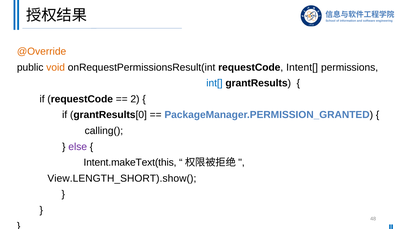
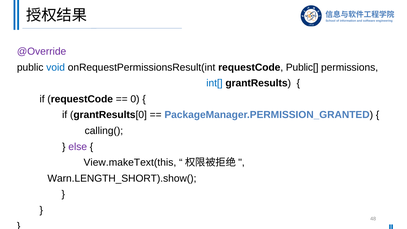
@Override colour: orange -> purple (42, 51)
void colour: orange -> blue (56, 67)
Intent[: Intent[ -> Public[ (302, 67)
2: 2 -> 0 (135, 99)
Intent.makeText(this: Intent.makeText(this -> View.makeText(this (130, 162)
View.LENGTH_SHORT).show(: View.LENGTH_SHORT).show( -> Warn.LENGTH_SHORT).show( (122, 178)
